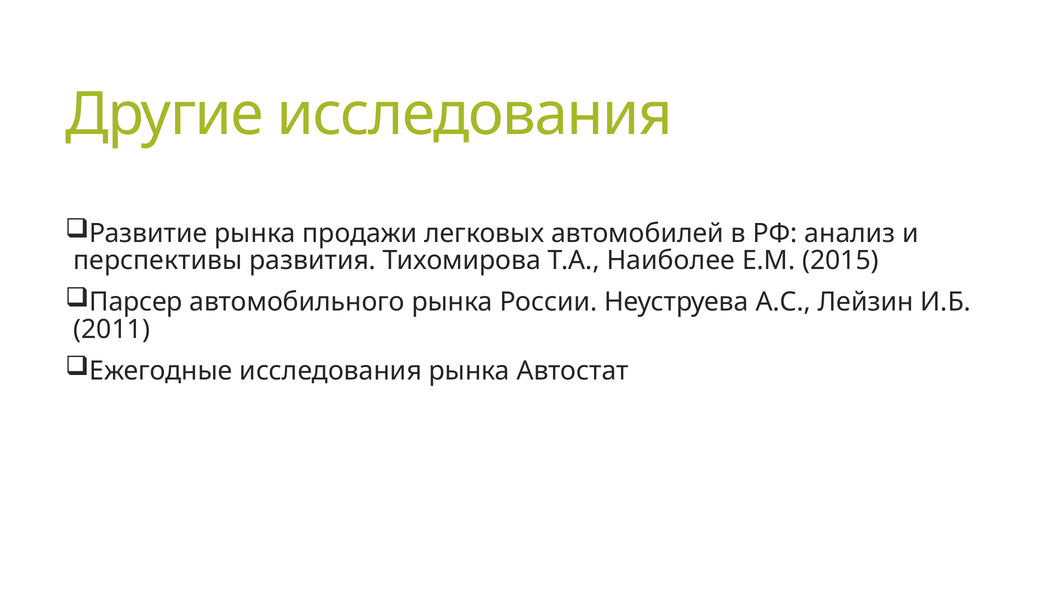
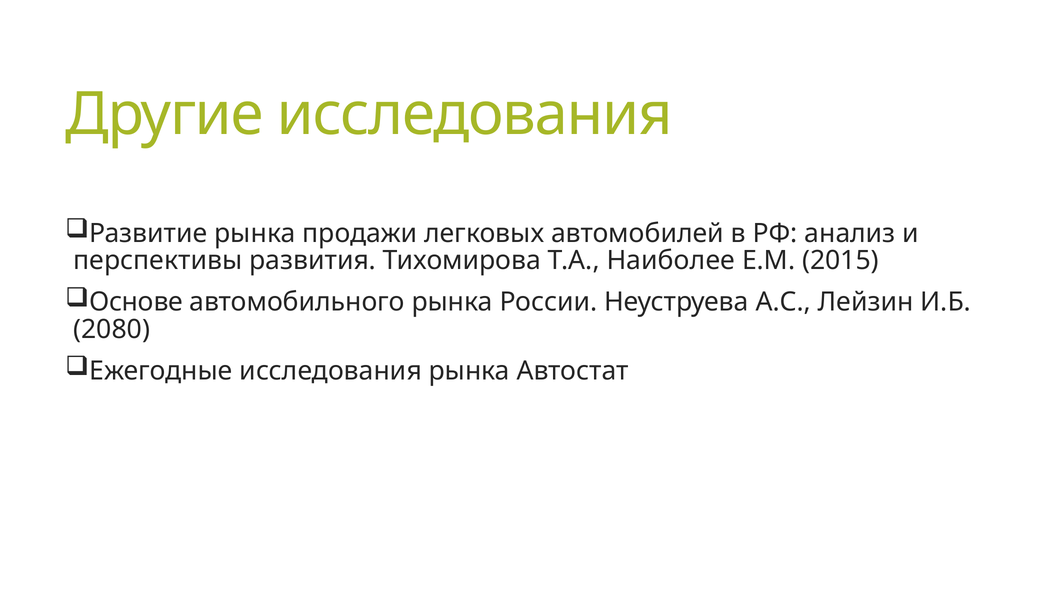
Парсер: Парсер -> Основе (136, 302)
2011: 2011 -> 2080 (112, 329)
